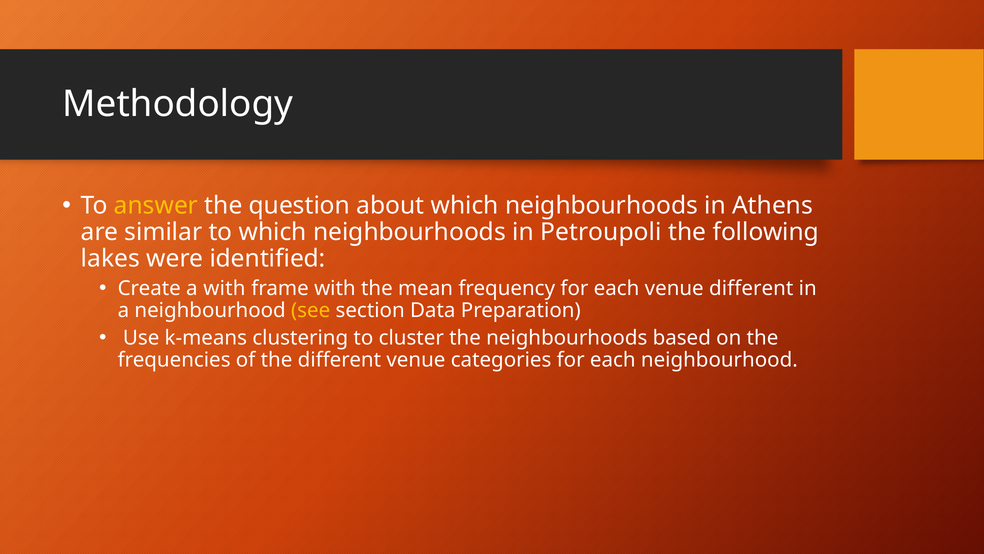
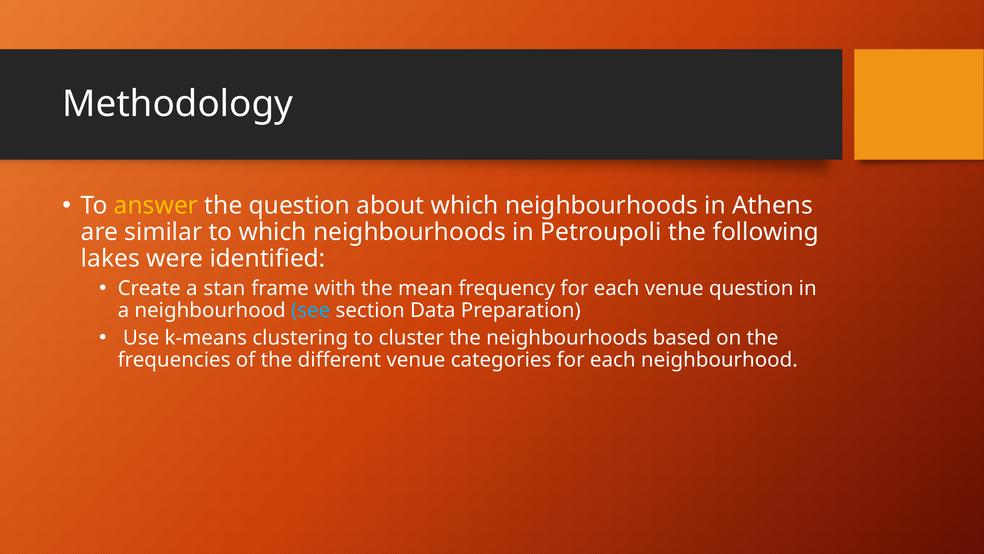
a with: with -> stan (224, 288)
venue different: different -> question (751, 288)
see colour: yellow -> light blue (311, 310)
